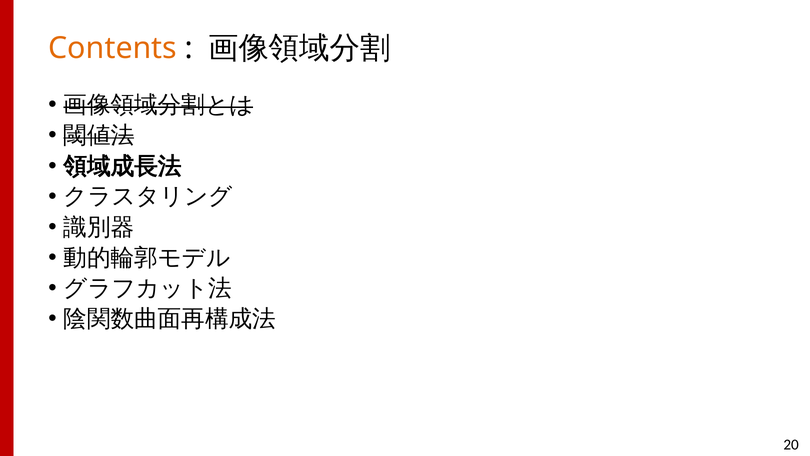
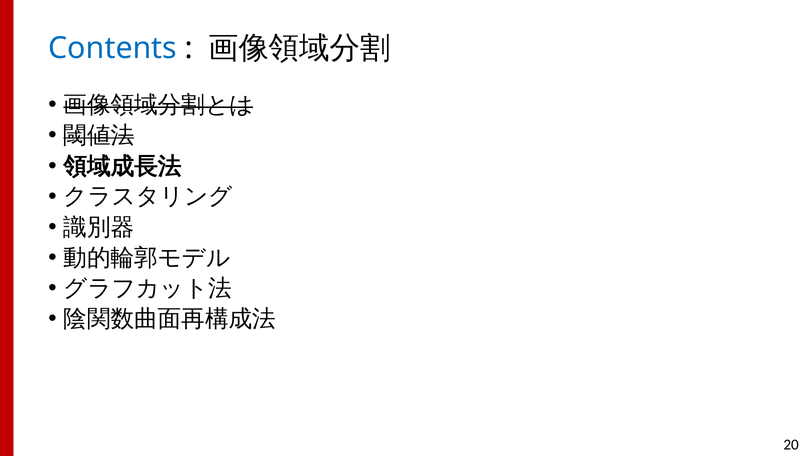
Contents colour: orange -> blue (113, 48)
